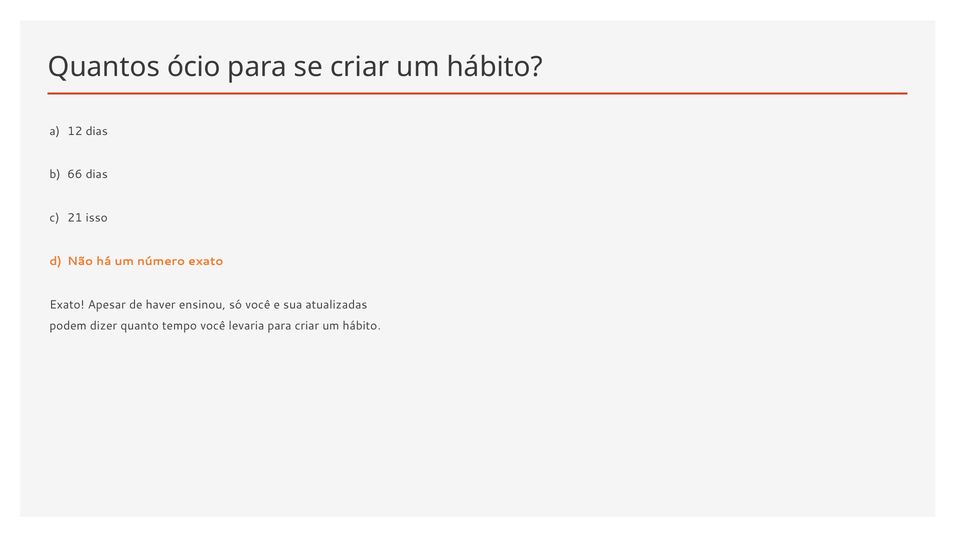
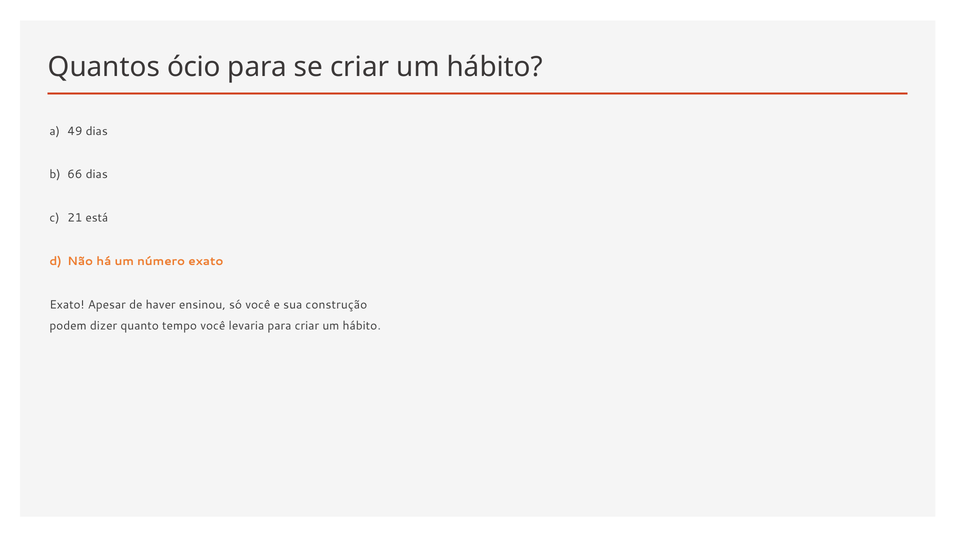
12: 12 -> 49 (75, 131)
isso: isso -> está (97, 218)
atualizadas: atualizadas -> construção (336, 305)
